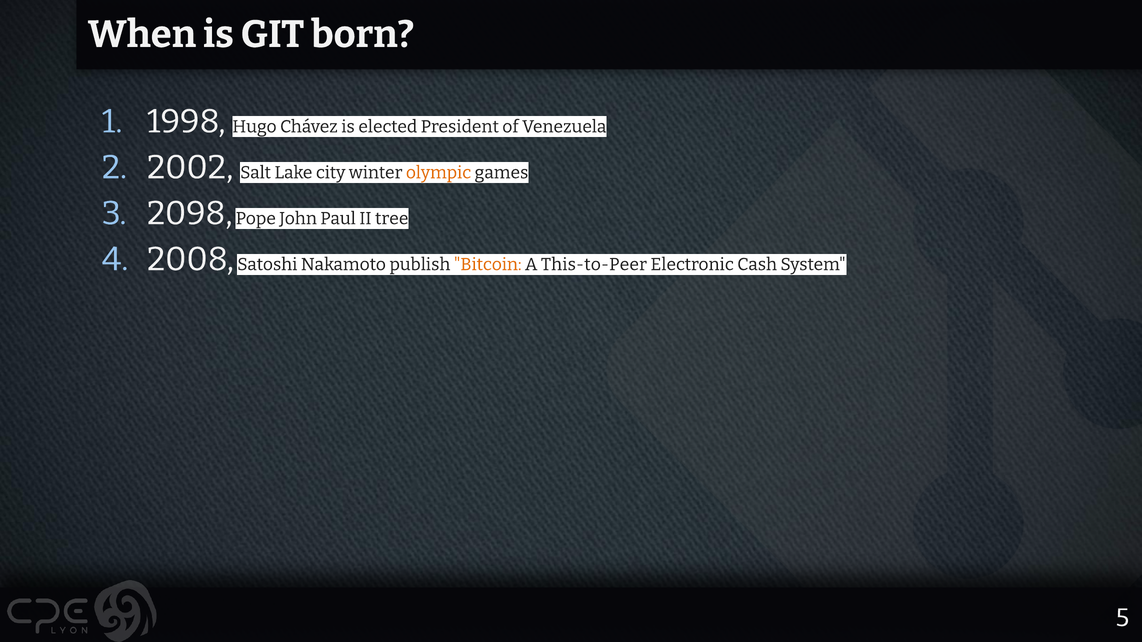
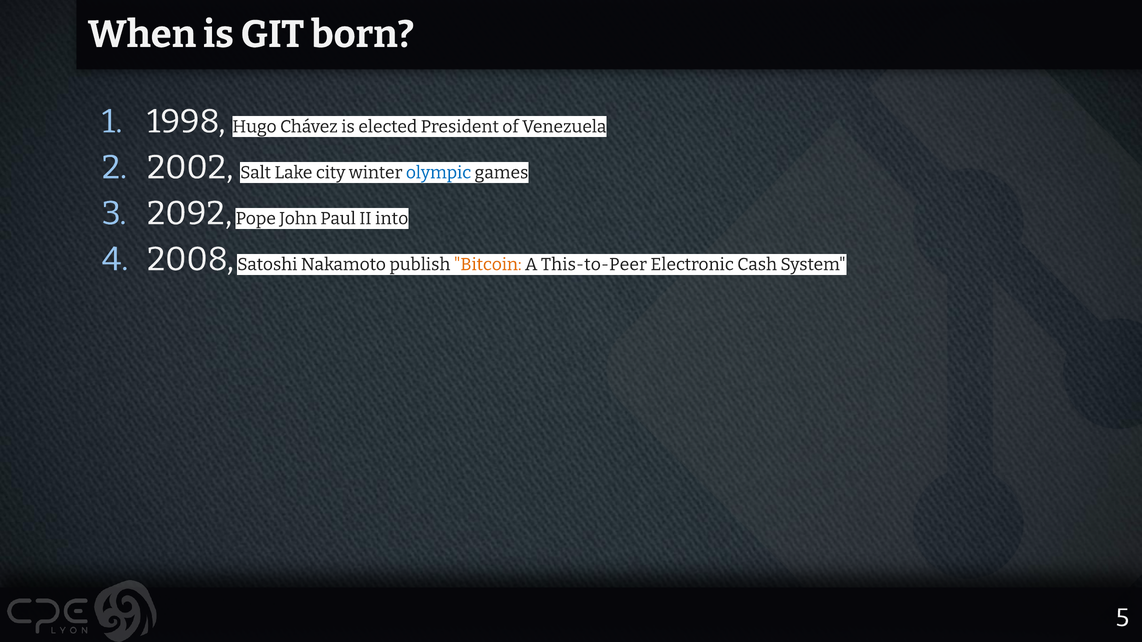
olympic colour: orange -> blue (439, 173)
2098: 2098 -> 2092 (190, 213)
tree: tree -> into (392, 219)
